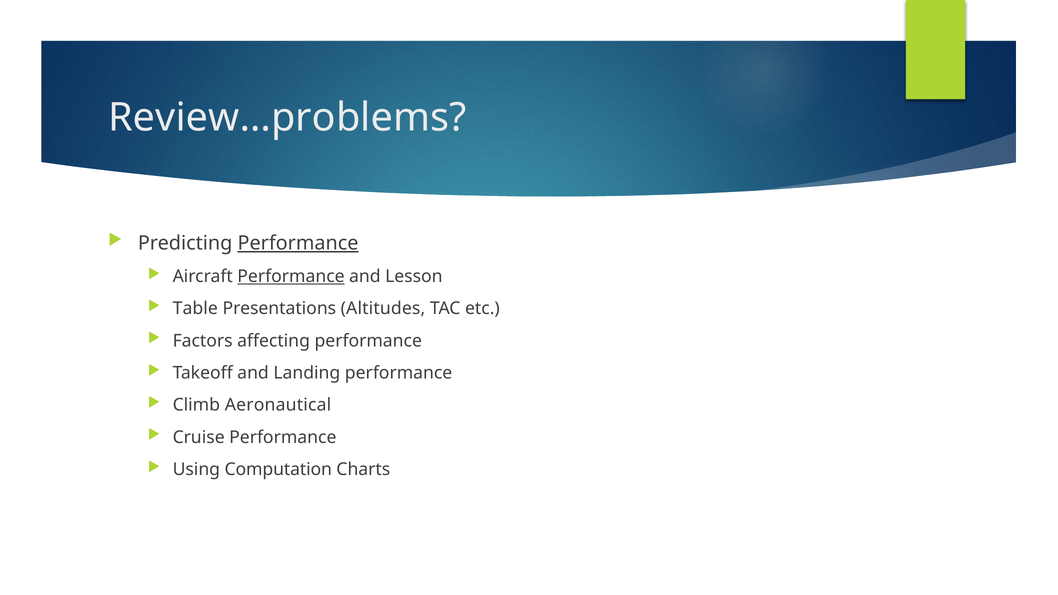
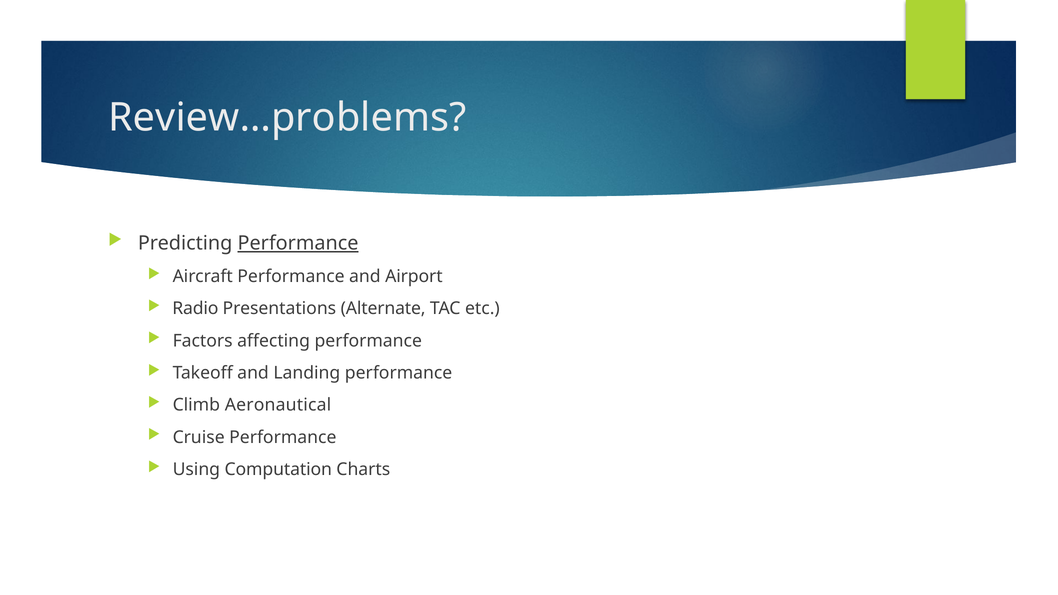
Performance underline: present -> none (291, 277)
Lesson: Lesson -> Airport (414, 277)
Table: Table -> Radio (195, 309)
Altitudes: Altitudes -> Alternate (383, 309)
